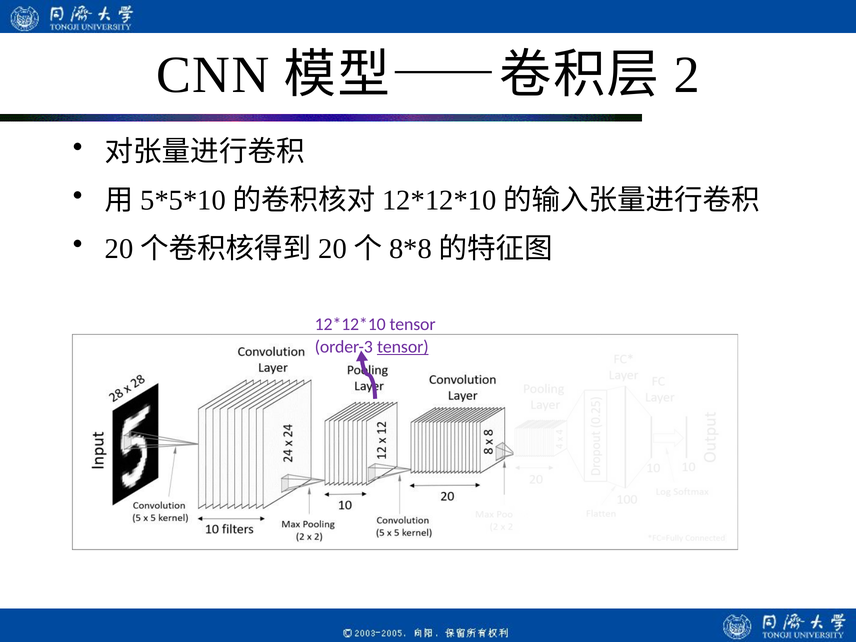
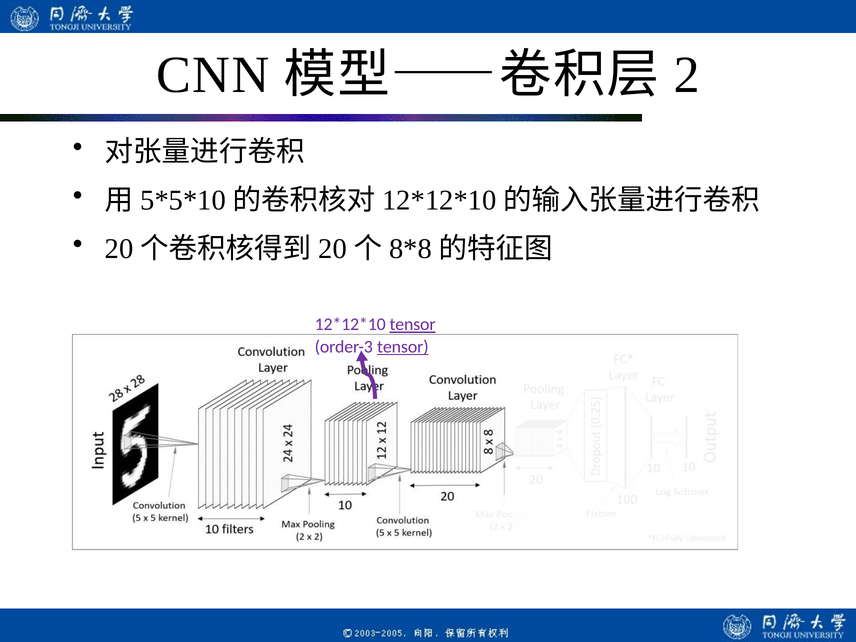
tensor underline: none -> present (413, 325)
